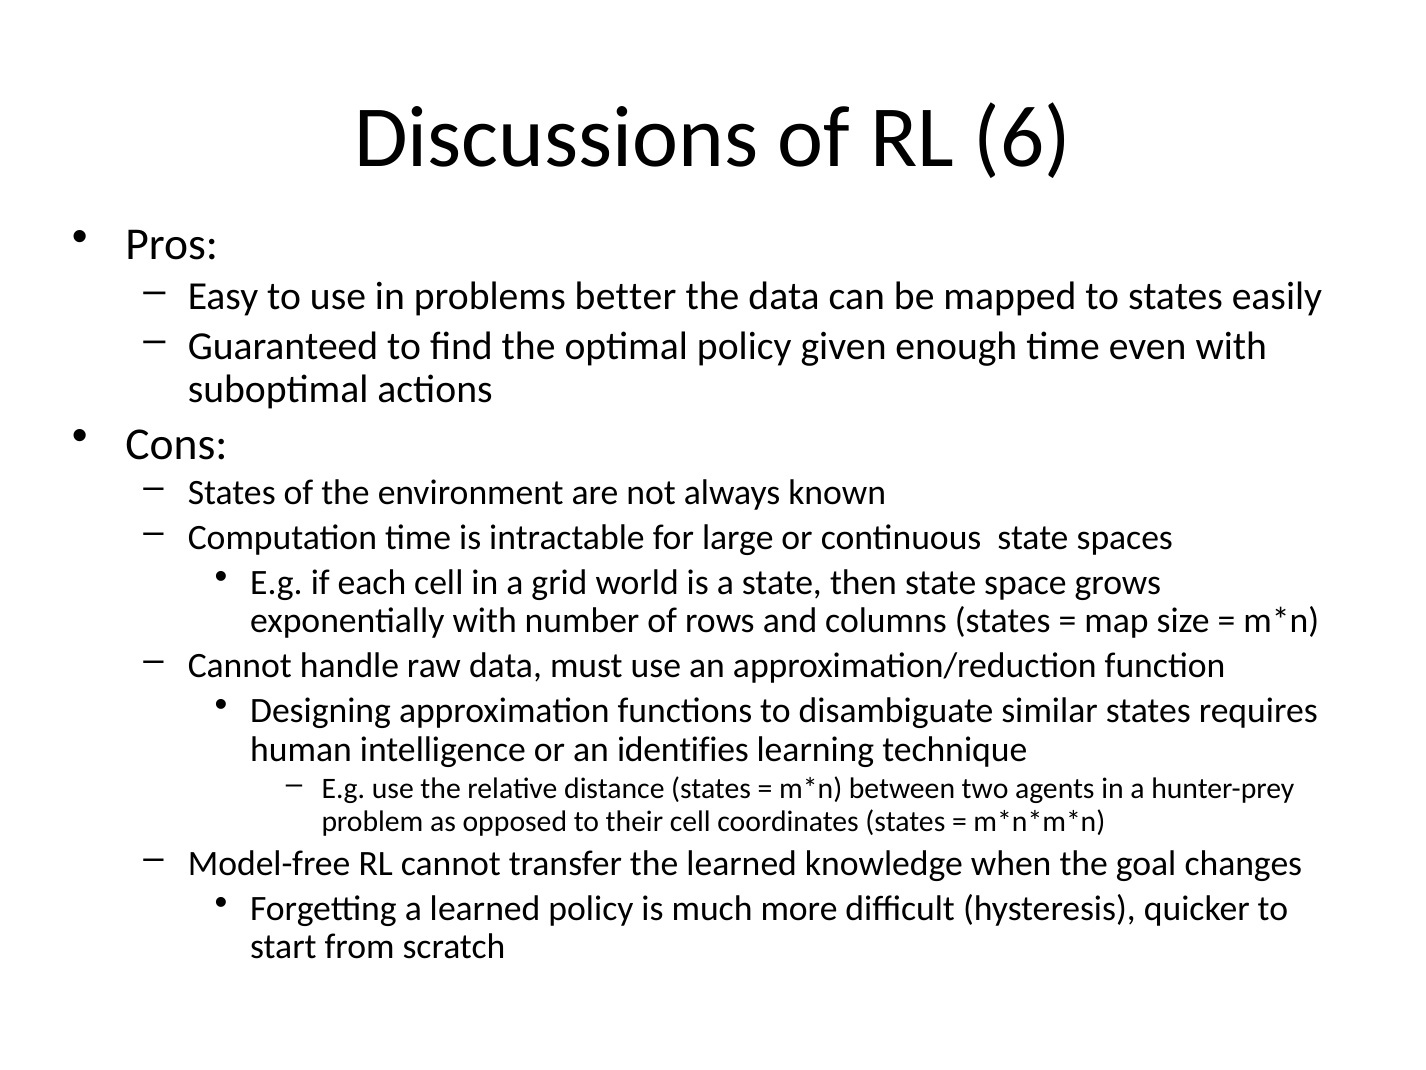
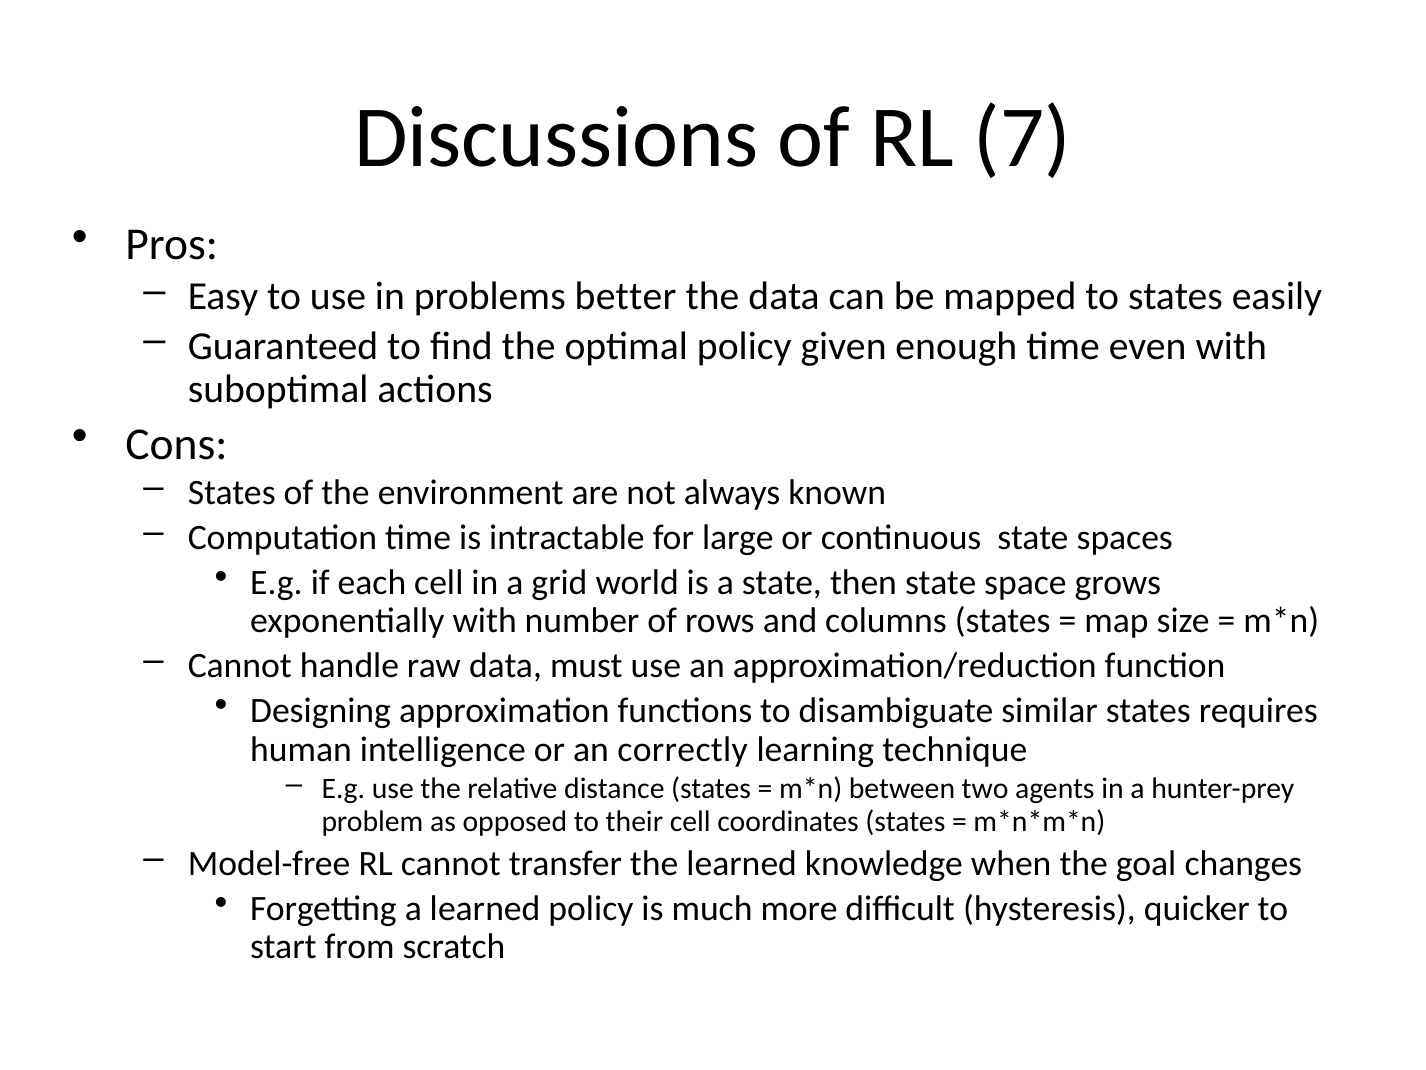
6: 6 -> 7 (1022, 138)
identifies: identifies -> correctly (683, 749)
